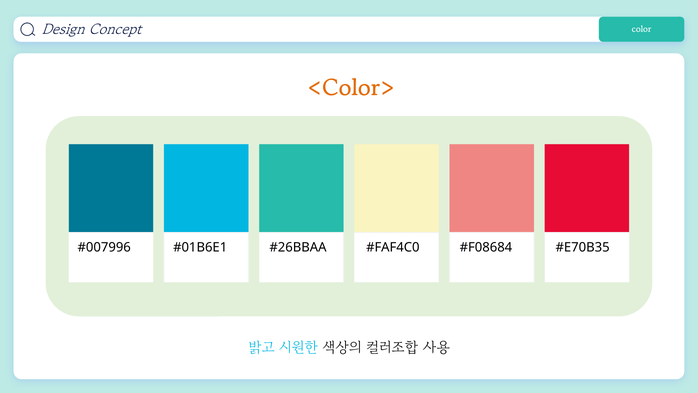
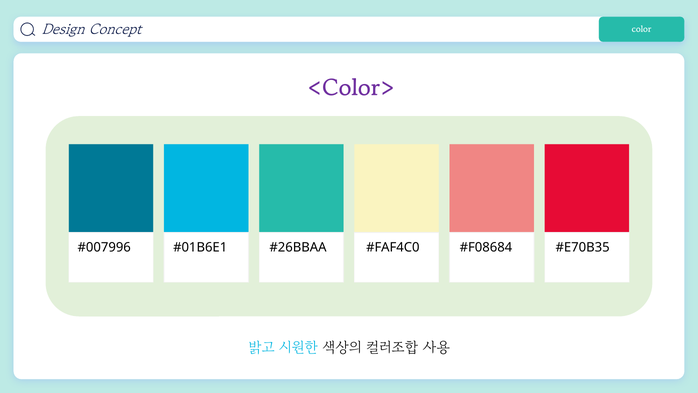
<Color> colour: orange -> purple (351, 89)
